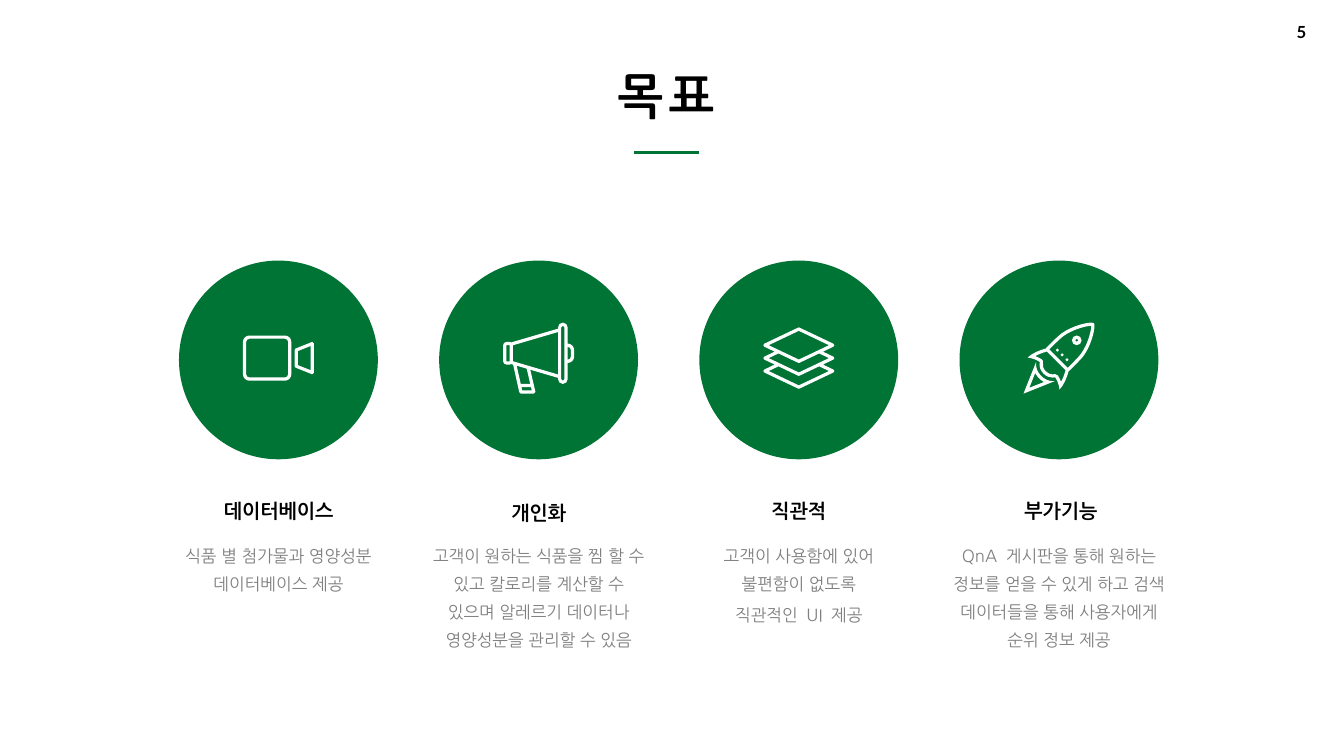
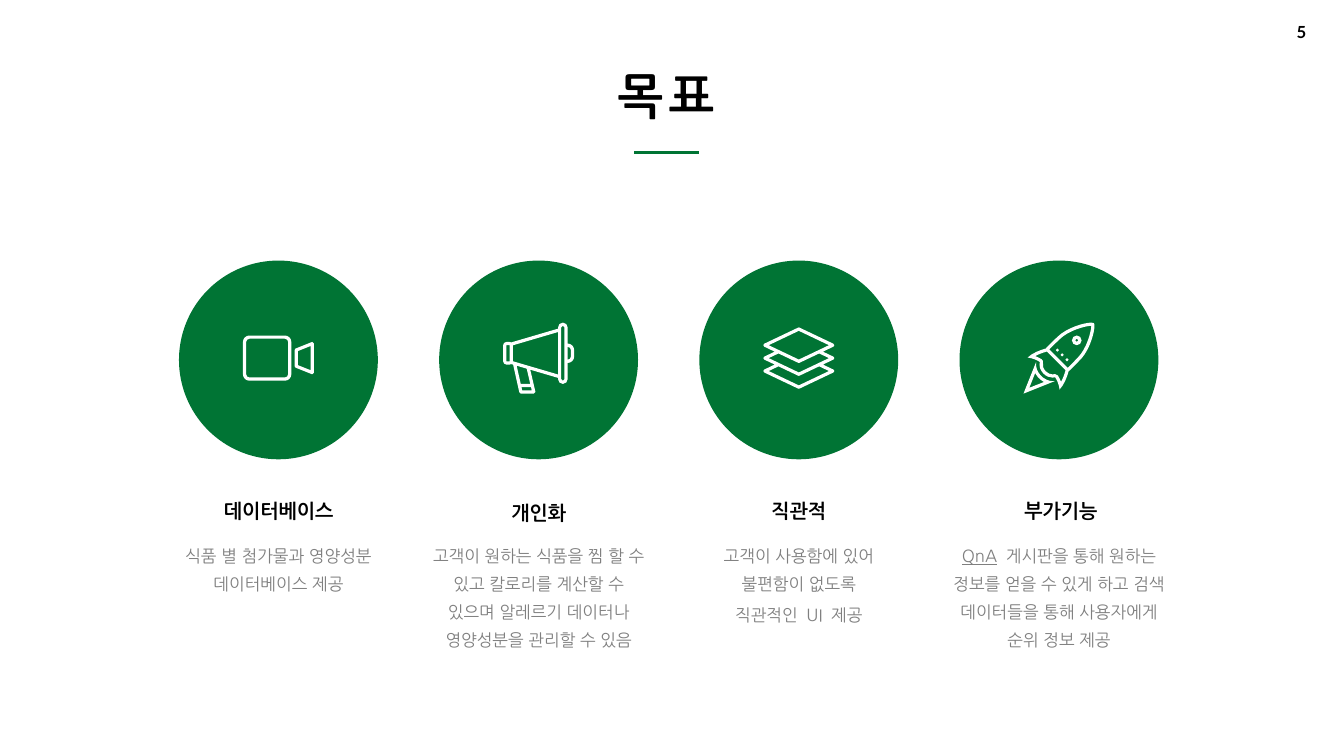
QnA underline: none -> present (980, 557)
